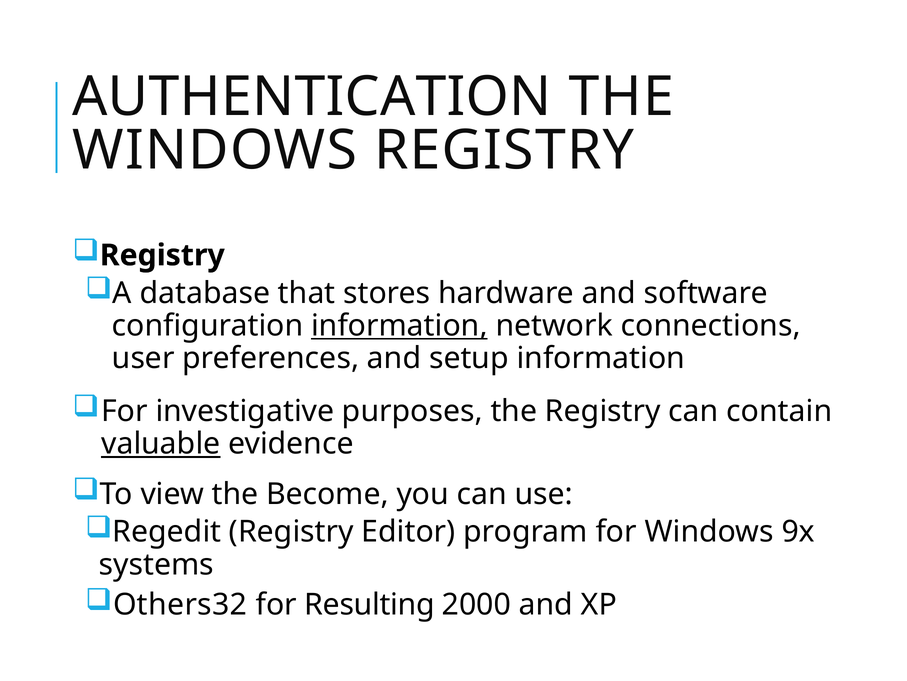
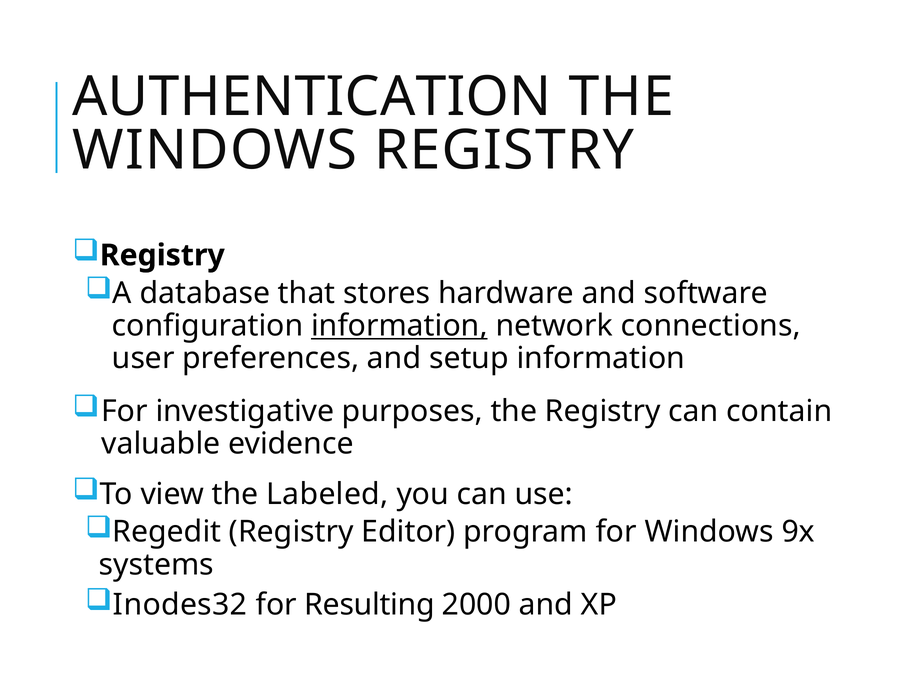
valuable underline: present -> none (161, 443)
Become: Become -> Labeled (327, 494)
Others32: Others32 -> Inodes32 (180, 604)
